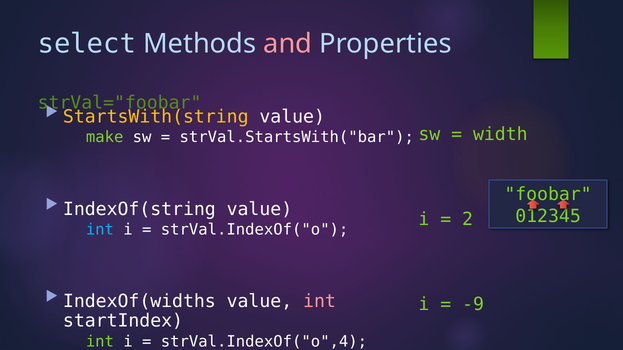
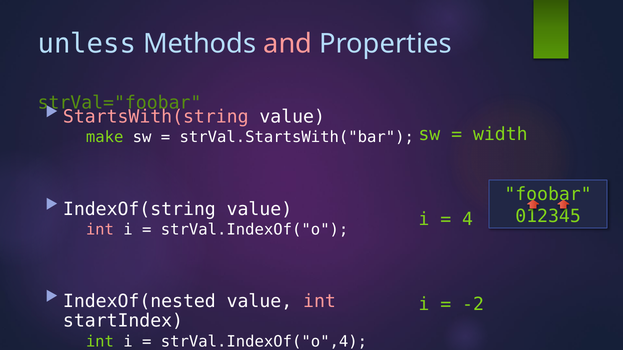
select: select -> unless (87, 44)
StartsWith(string colour: yellow -> pink (156, 117)
2: 2 -> 4 (468, 220)
int colour: light blue -> pink (100, 230)
IndexOf(widths: IndexOf(widths -> IndexOf(nested (139, 302)
-9: -9 -> -2 (473, 305)
